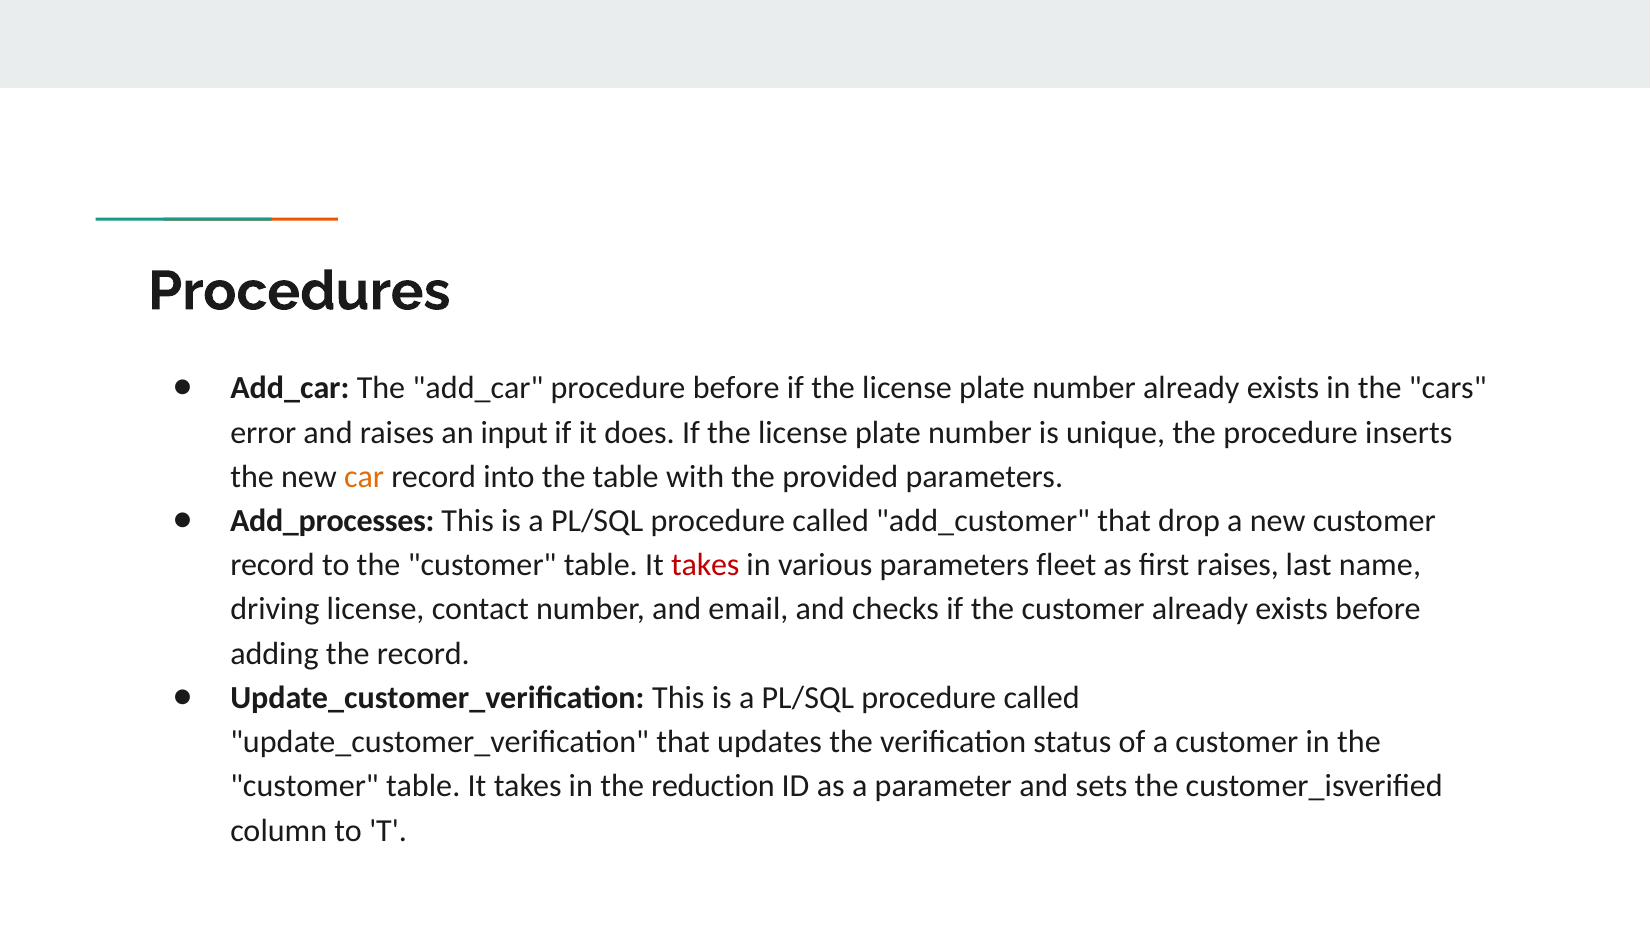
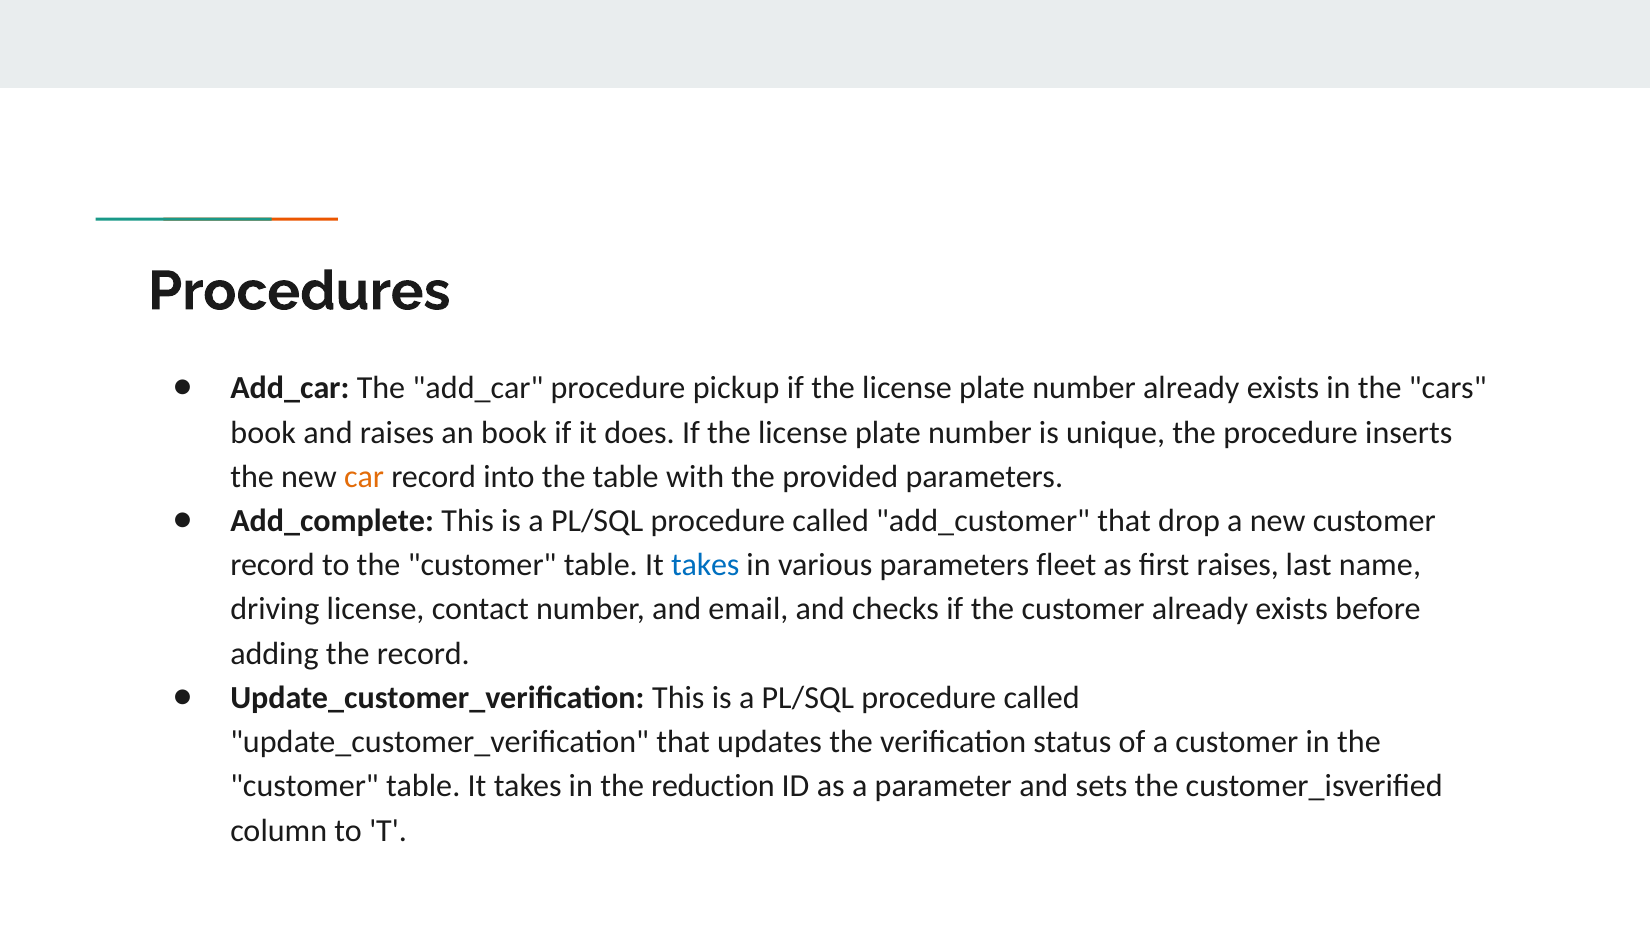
procedure before: before -> pickup (736, 388)
error: error -> book (263, 433)
an input: input -> book (514, 433)
Add_processes: Add_processes -> Add_complete (332, 521)
takes colour: red -> blue (705, 565)
